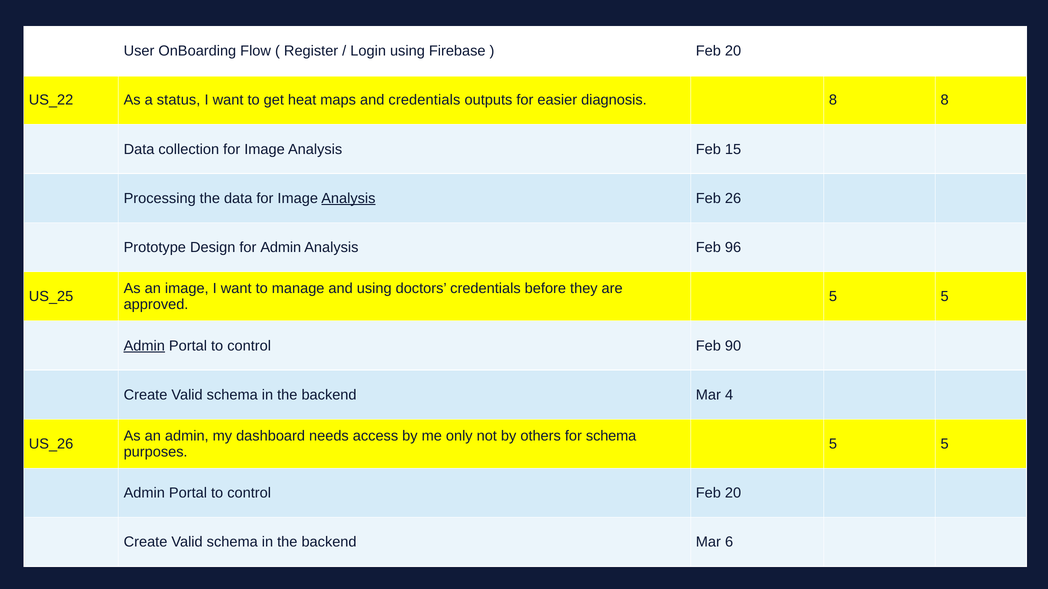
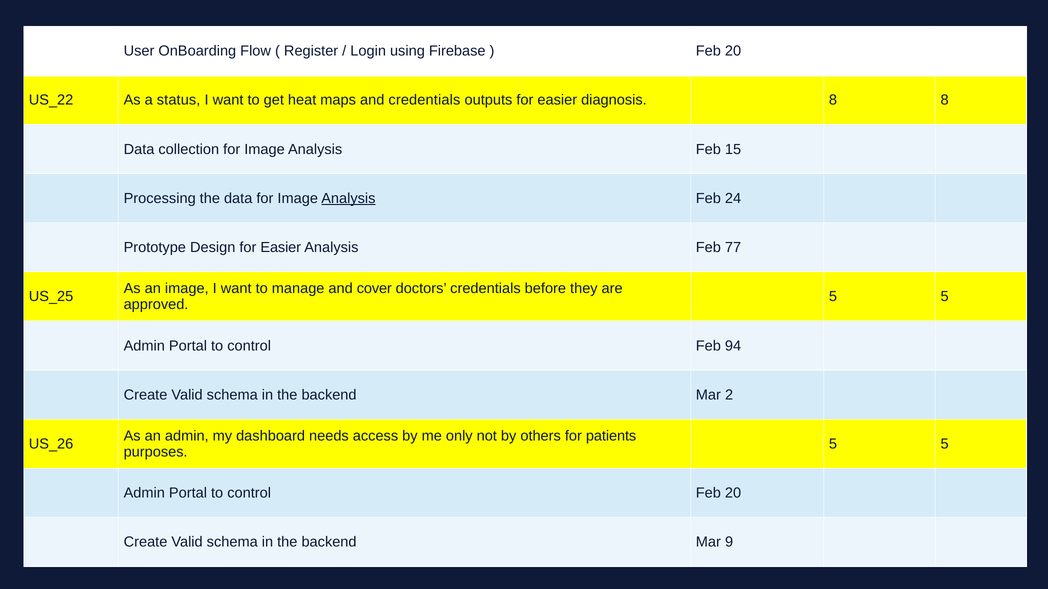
26: 26 -> 24 (733, 199)
Design for Admin: Admin -> Easier (281, 248)
96: 96 -> 77 (733, 248)
and using: using -> cover (374, 289)
Admin underline: present -> none (144, 346)
90: 90 -> 94 (733, 346)
4: 4 -> 2 (729, 395)
for schema: schema -> patients (611, 436)
6: 6 -> 9 (729, 543)
